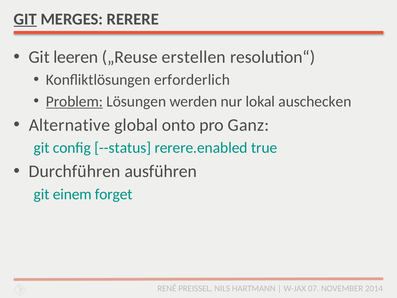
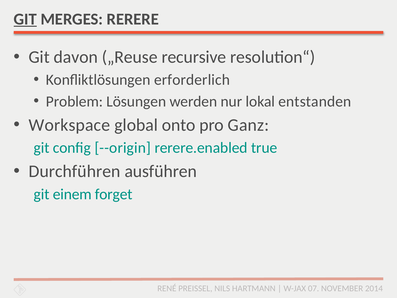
leeren: leeren -> davon (76, 57)
erstellen: erstellen -> recursive (194, 57)
Problem underline: present -> none (74, 101)
auschecken: auschecken -> entstanden (315, 101)
Alternative: Alternative -> Workspace (69, 125)
--status: --status -> --origin (123, 148)
